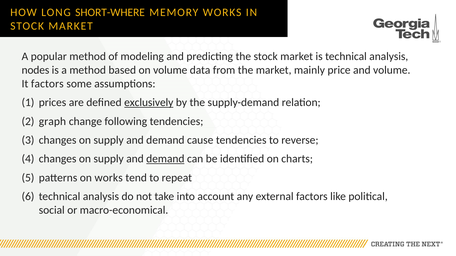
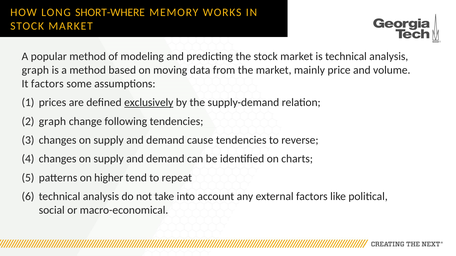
nodes: nodes -> graph (35, 70)
on volume: volume -> moving (170, 70)
demand underline: present -> none (165, 159)
on works: works -> higher (109, 178)
